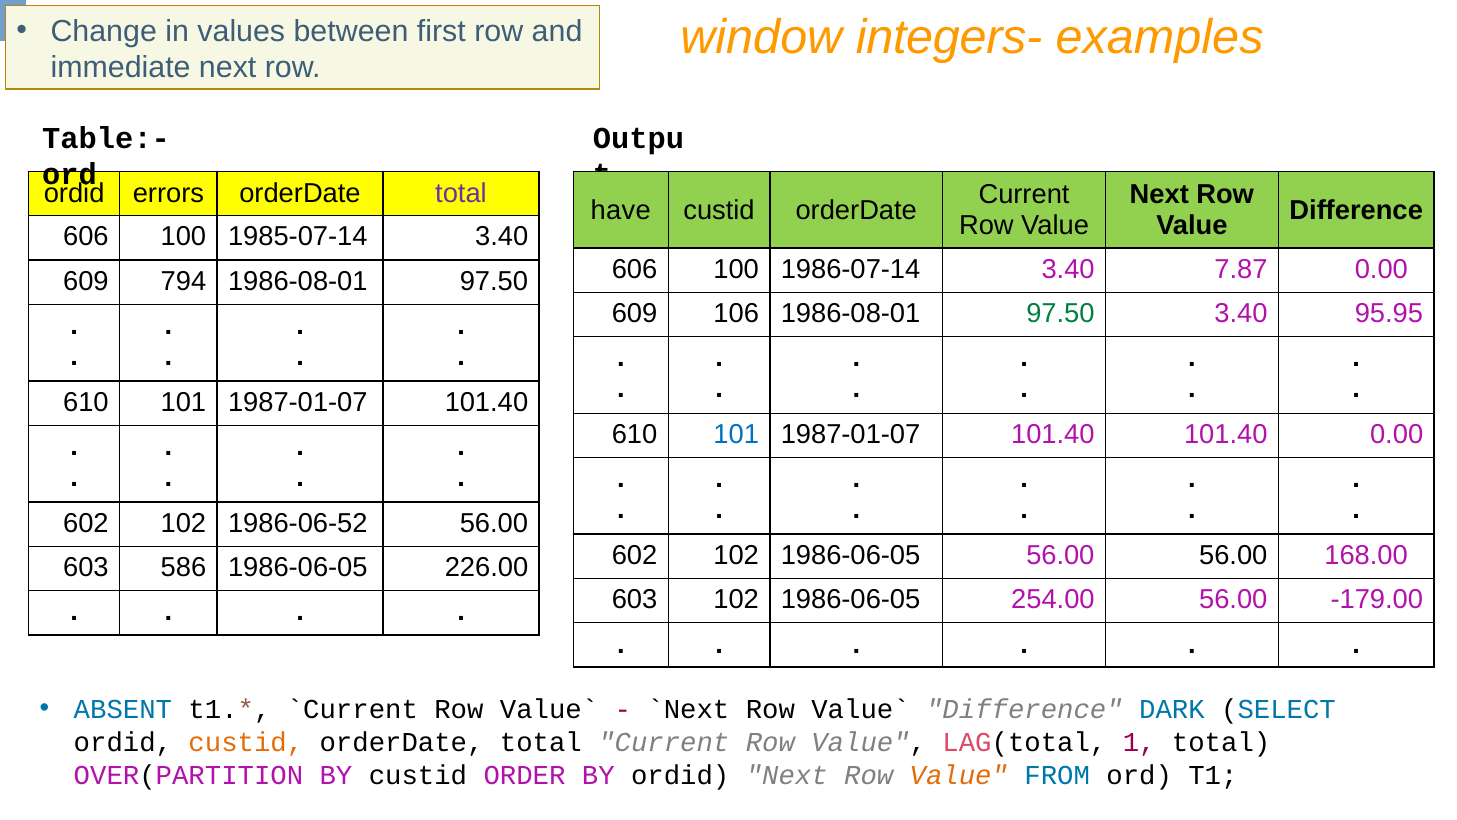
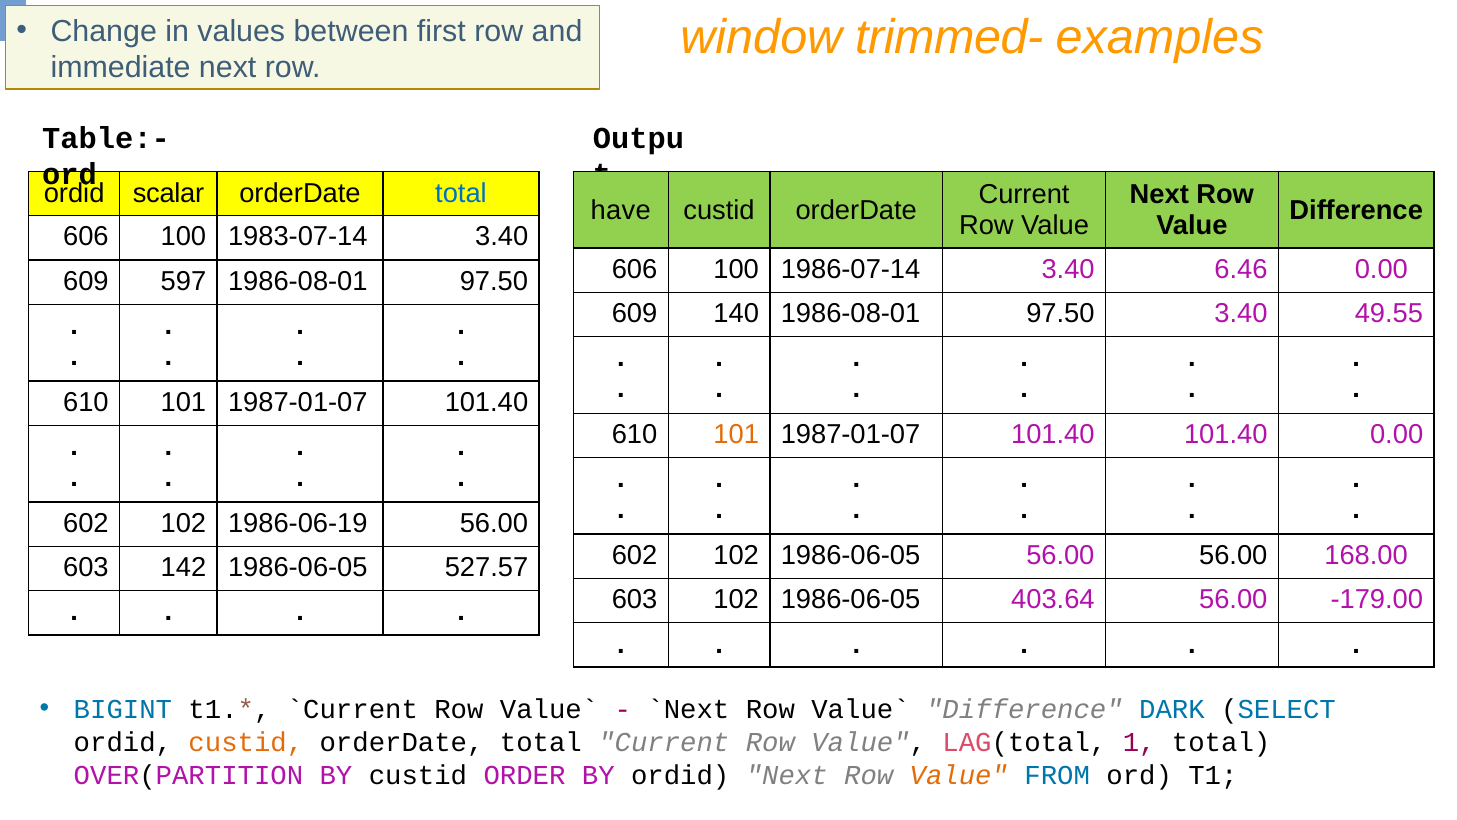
integers-: integers- -> trimmed- (949, 38)
errors: errors -> scalar (169, 194)
total colour: purple -> blue (461, 194)
1985-07-14: 1985-07-14 -> 1983-07-14 (298, 237)
7.87: 7.87 -> 6.46 (1241, 269)
794: 794 -> 597 (183, 281)
106: 106 -> 140 (736, 313)
97.50 colour: green -> black (1060, 313)
95.95: 95.95 -> 49.55 (1389, 313)
101 colour: blue -> orange (736, 434)
1986-06-52: 1986-06-52 -> 1986-06-19 (298, 523)
586: 586 -> 142 (183, 567)
226.00: 226.00 -> 527.57 (486, 567)
254.00: 254.00 -> 403.64 (1053, 599)
ABSENT: ABSENT -> BIGINT (123, 709)
